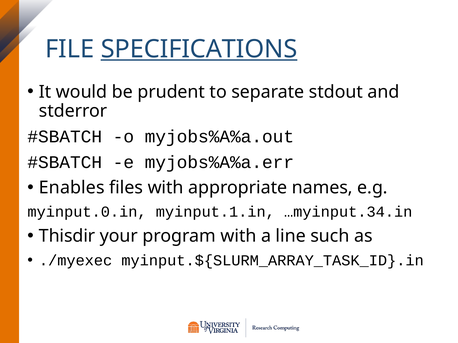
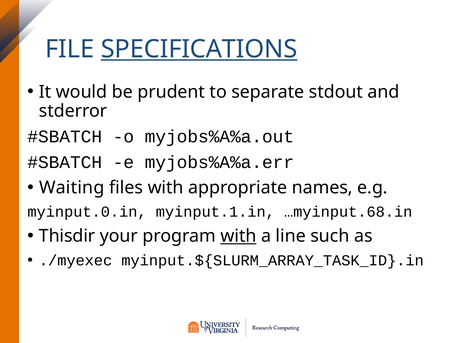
Enables: Enables -> Waiting (72, 188)
…myinput.34.in: …myinput.34.in -> …myinput.68.in (348, 212)
with underline: none -> present (238, 236)
